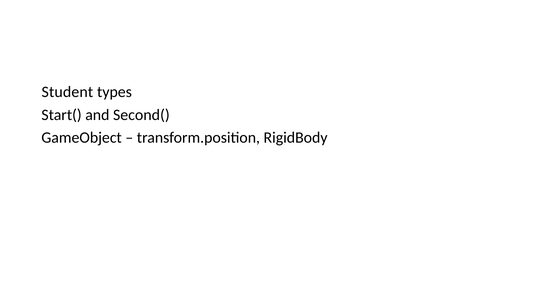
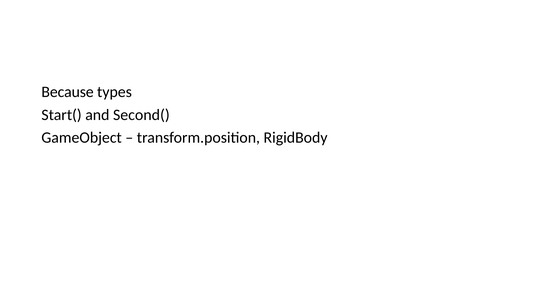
Student: Student -> Because (68, 92)
